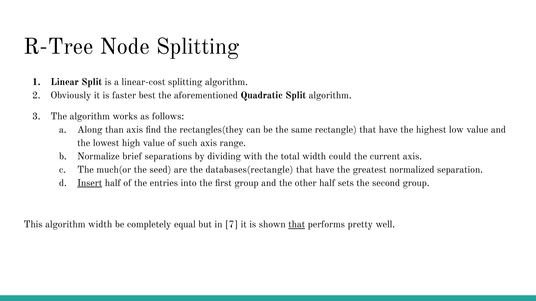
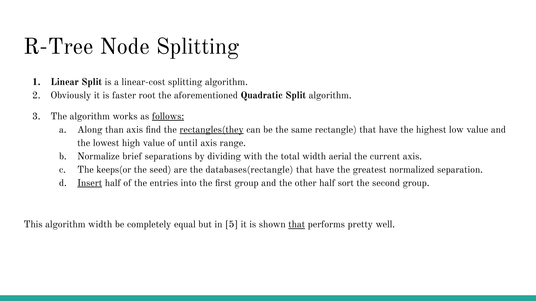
best: best -> root (147, 96)
follows underline: none -> present (168, 116)
rectangles(they underline: none -> present (212, 130)
such: such -> until (188, 143)
could: could -> aerial (340, 156)
much(or: much(or -> keeps(or (114, 170)
sets: sets -> sort (346, 183)
7: 7 -> 5 (232, 225)
